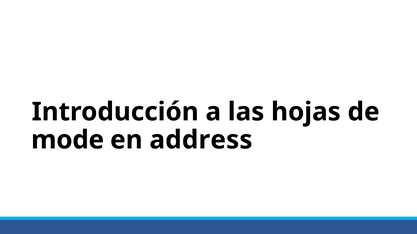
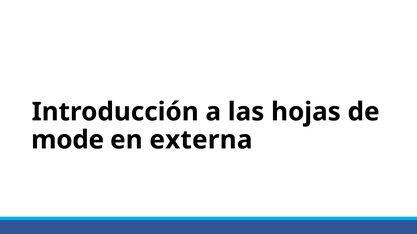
address: address -> externa (201, 140)
